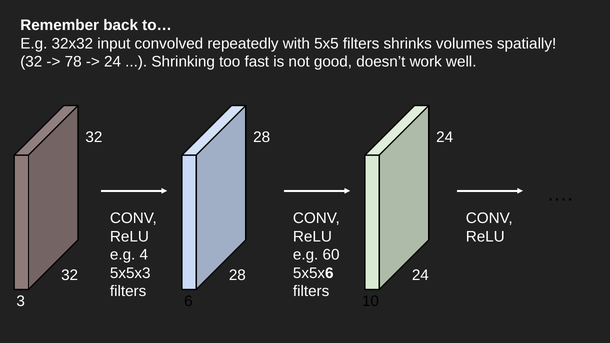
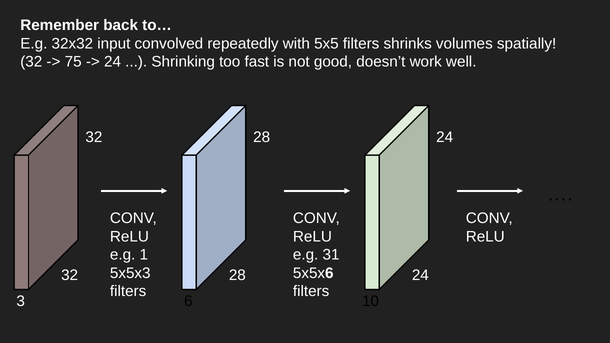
78: 78 -> 75 (73, 62)
4: 4 -> 1 (144, 255)
60: 60 -> 31 (331, 255)
